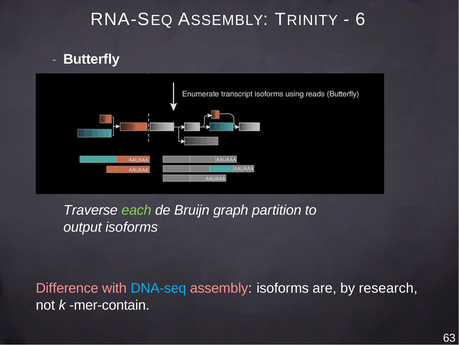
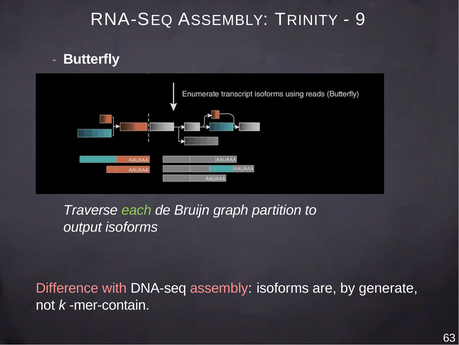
6: 6 -> 9 (360, 19)
DNA-seq colour: light blue -> white (158, 288)
research: research -> generate (388, 288)
